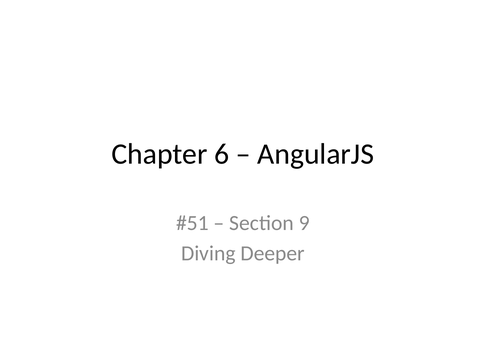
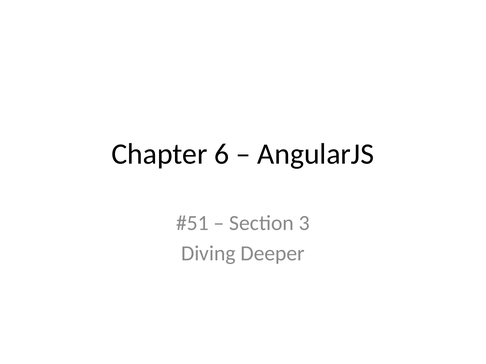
9: 9 -> 3 (304, 223)
